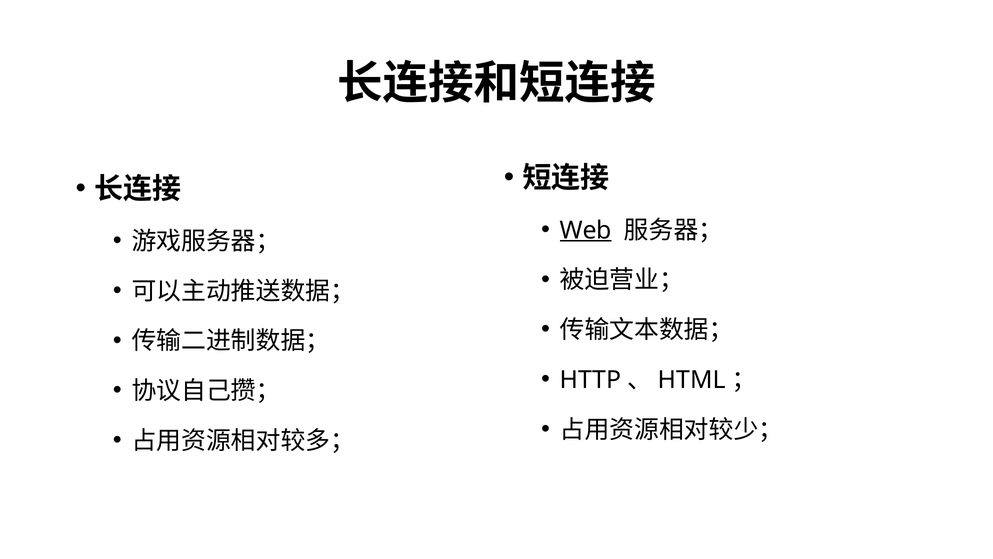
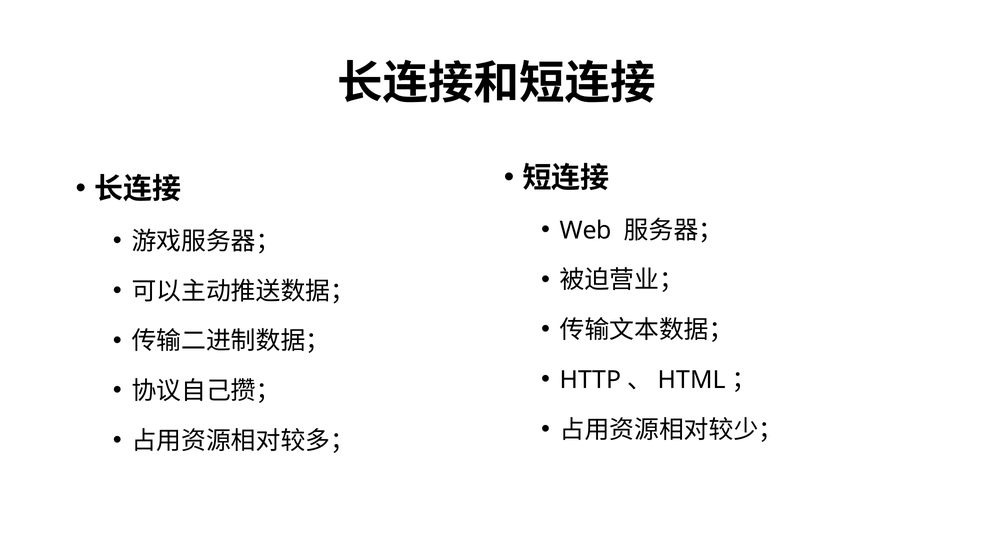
Web underline: present -> none (586, 230)
